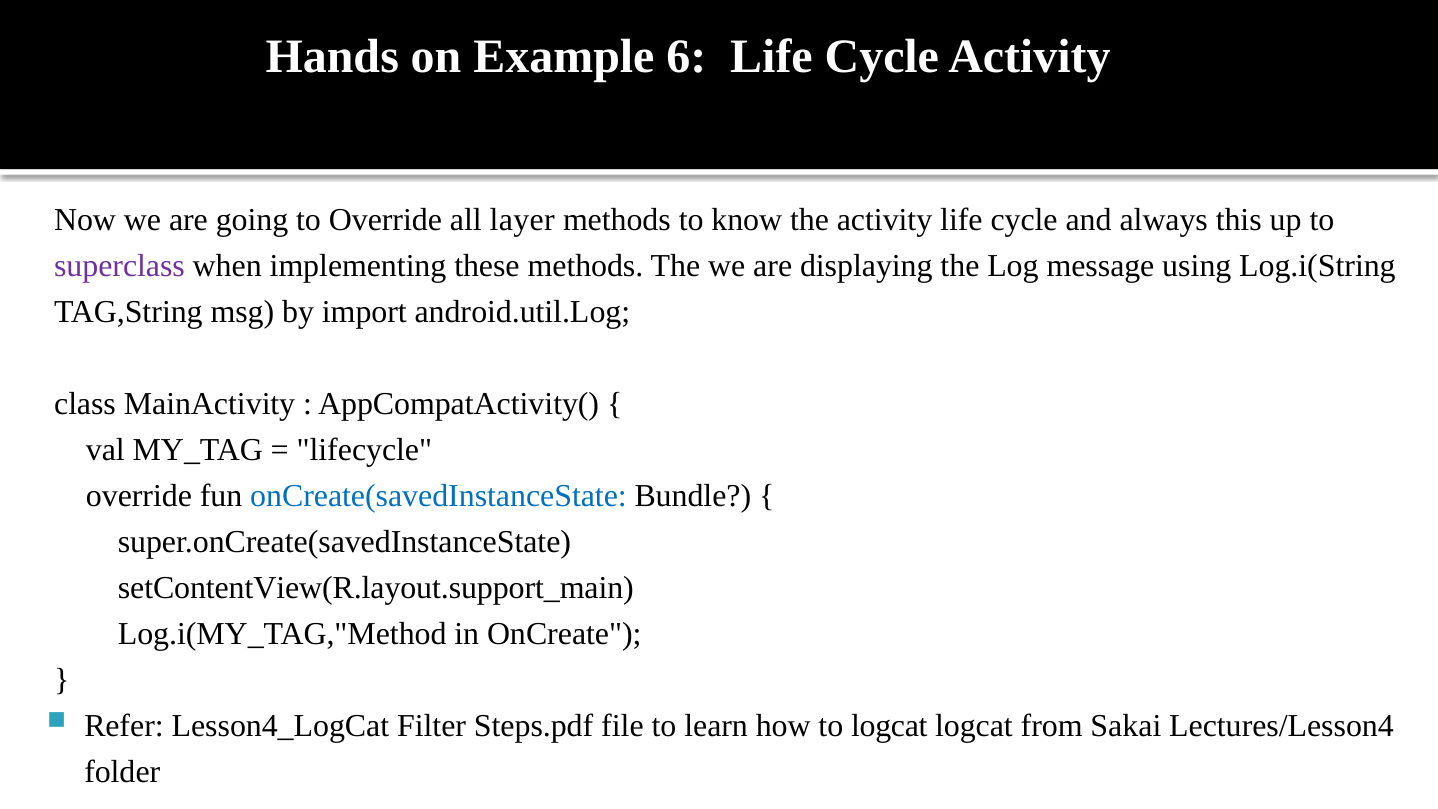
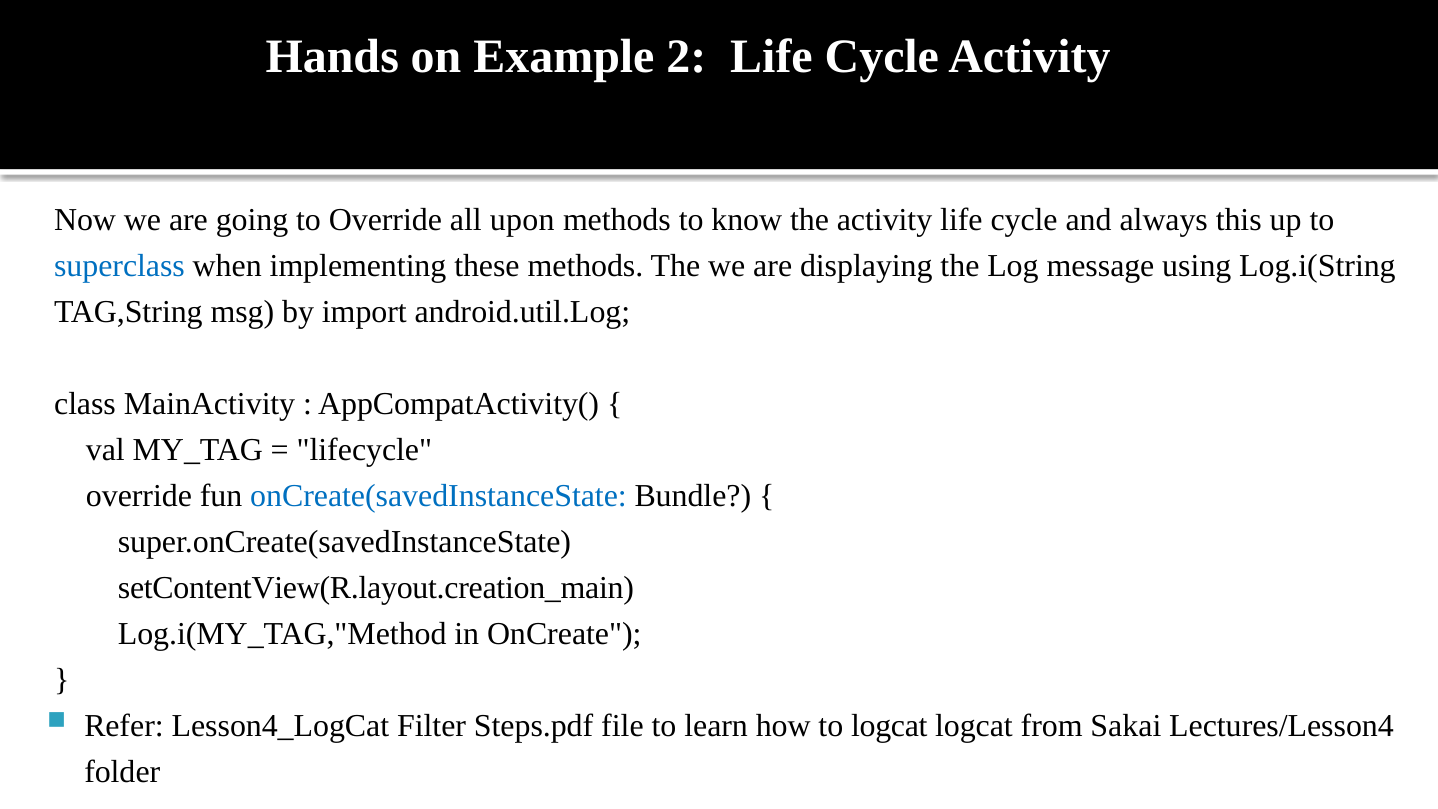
6: 6 -> 2 (686, 57)
layer: layer -> upon (522, 220)
superclass colour: purple -> blue (119, 266)
setContentView(R.layout.support_main: setContentView(R.layout.support_main -> setContentView(R.layout.creation_main (376, 588)
